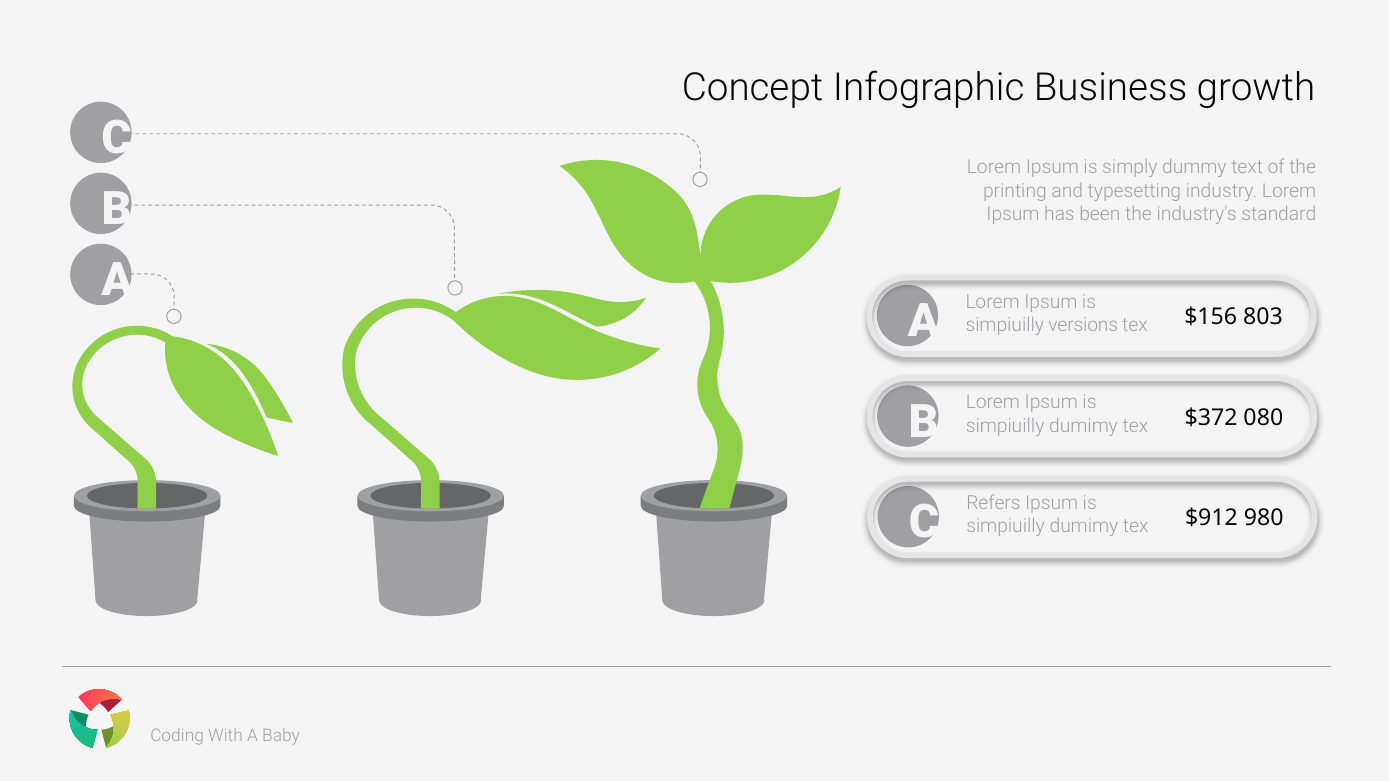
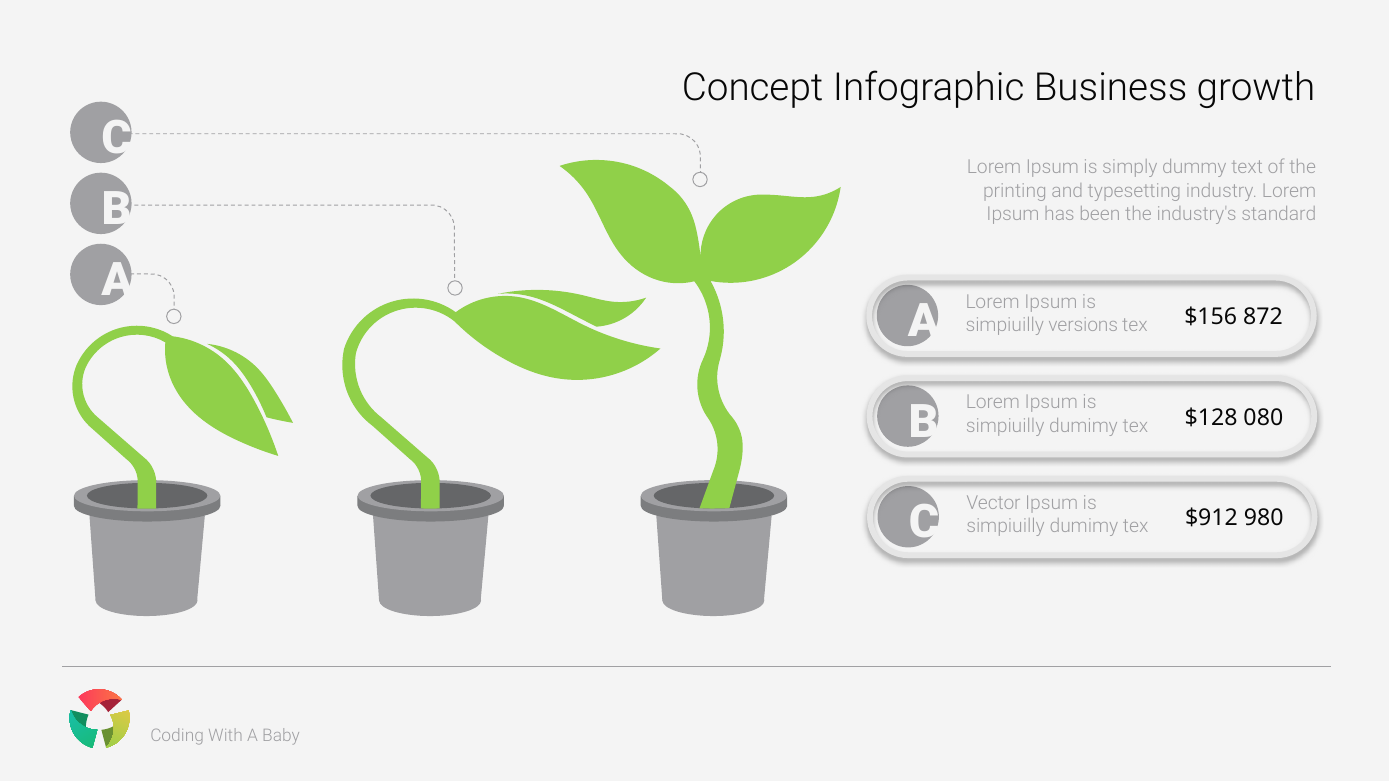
803: 803 -> 872 (1263, 317)
$372: $372 -> $128 (1211, 418)
Refers: Refers -> Vector (993, 503)
